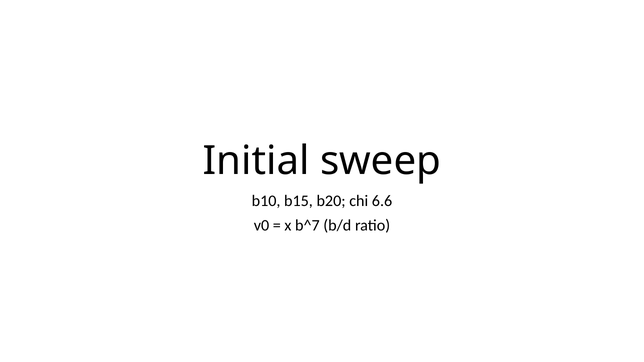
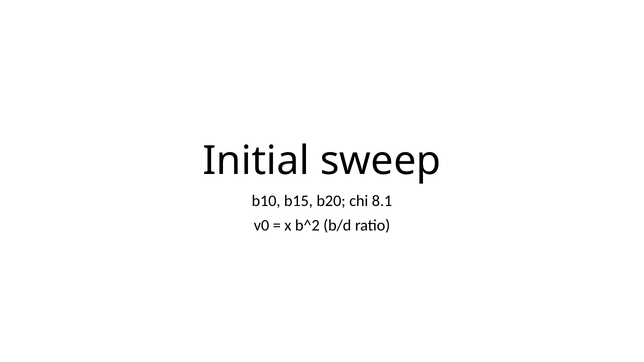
6.6: 6.6 -> 8.1 (382, 201)
b^7: b^7 -> b^2 (307, 225)
